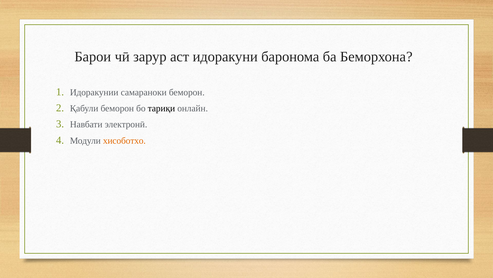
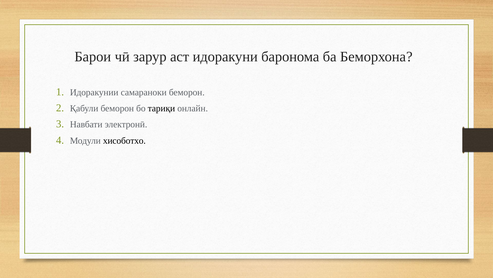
хисоботхо colour: orange -> black (124, 140)
